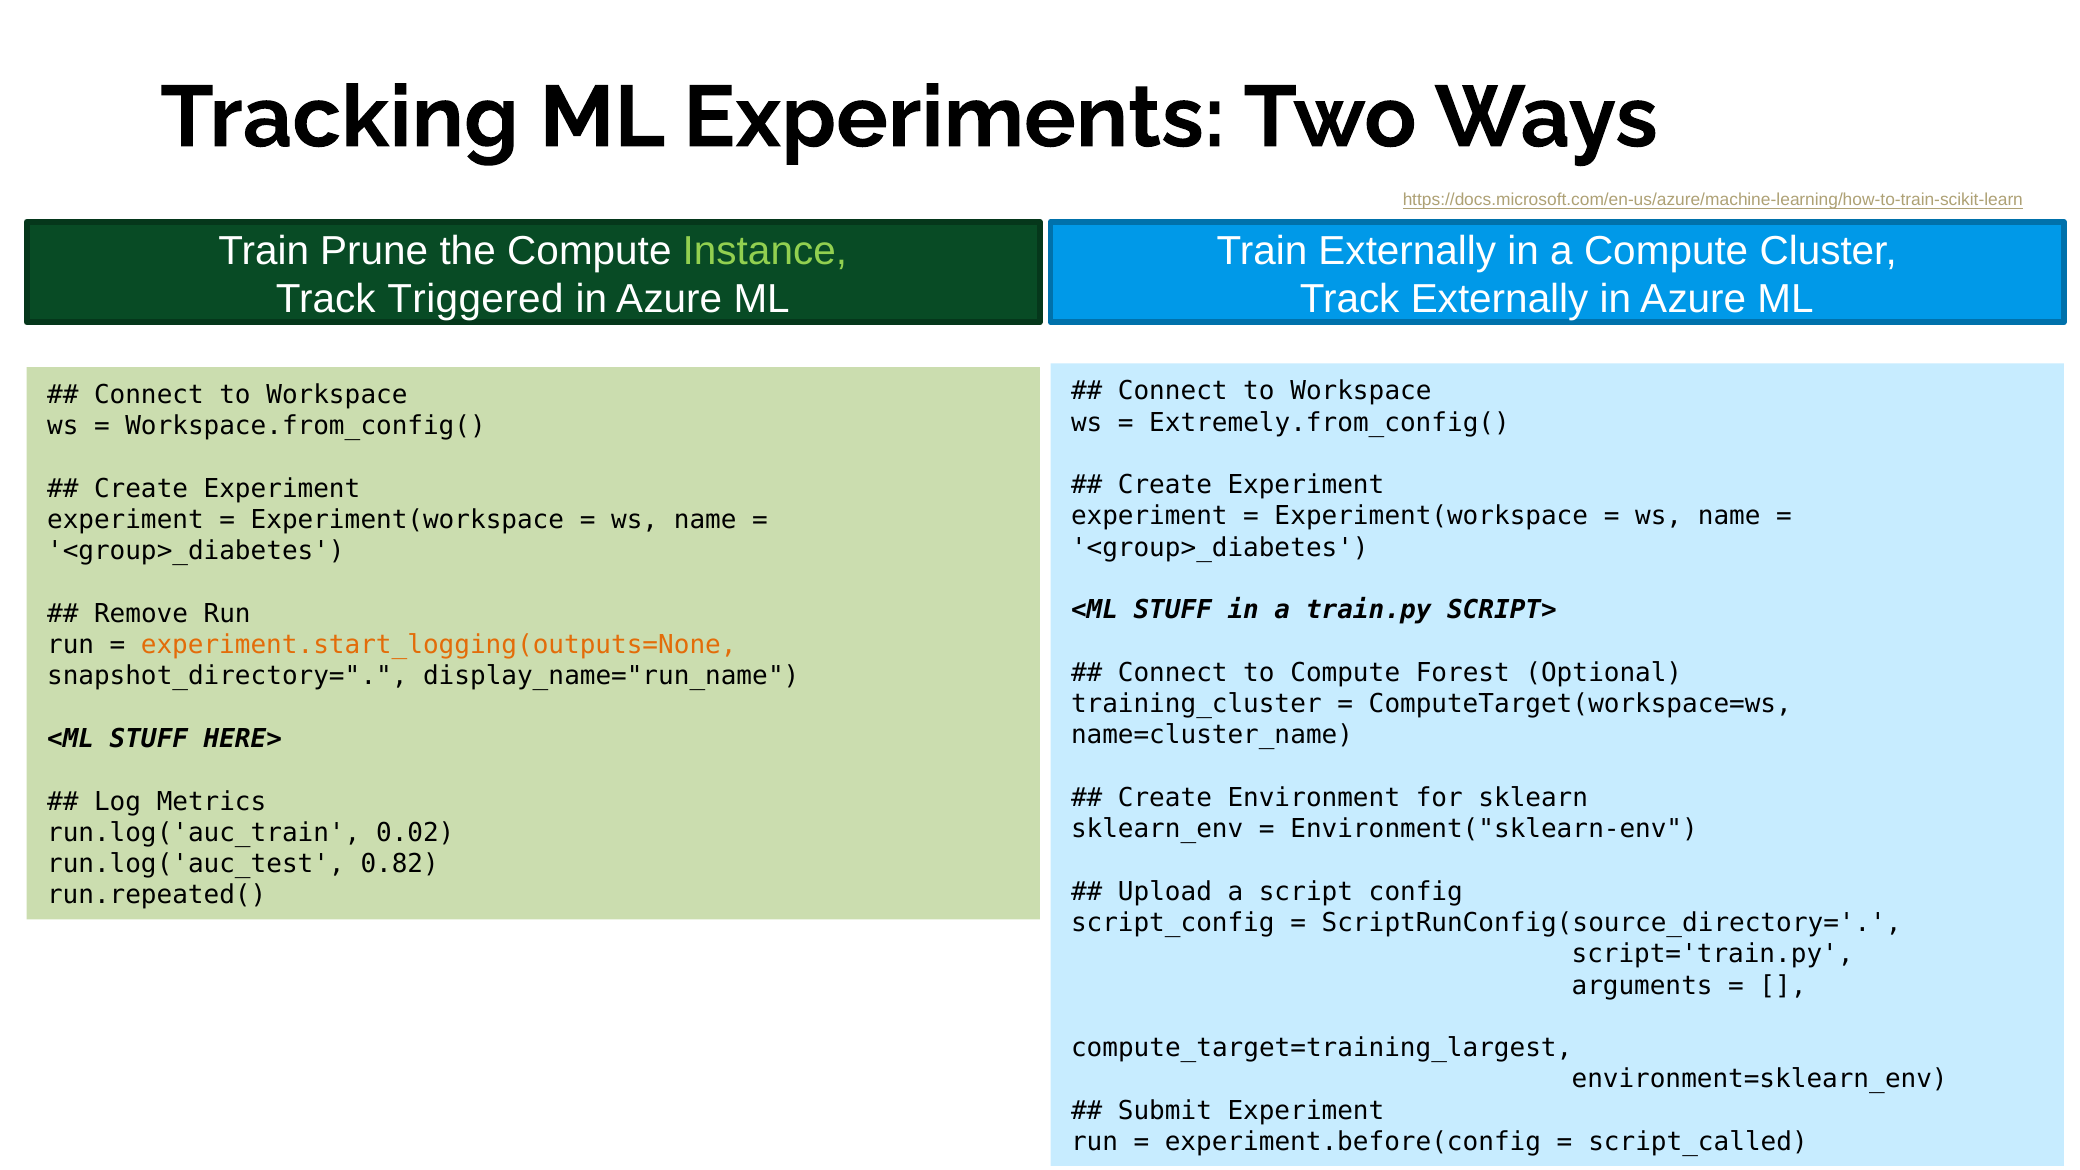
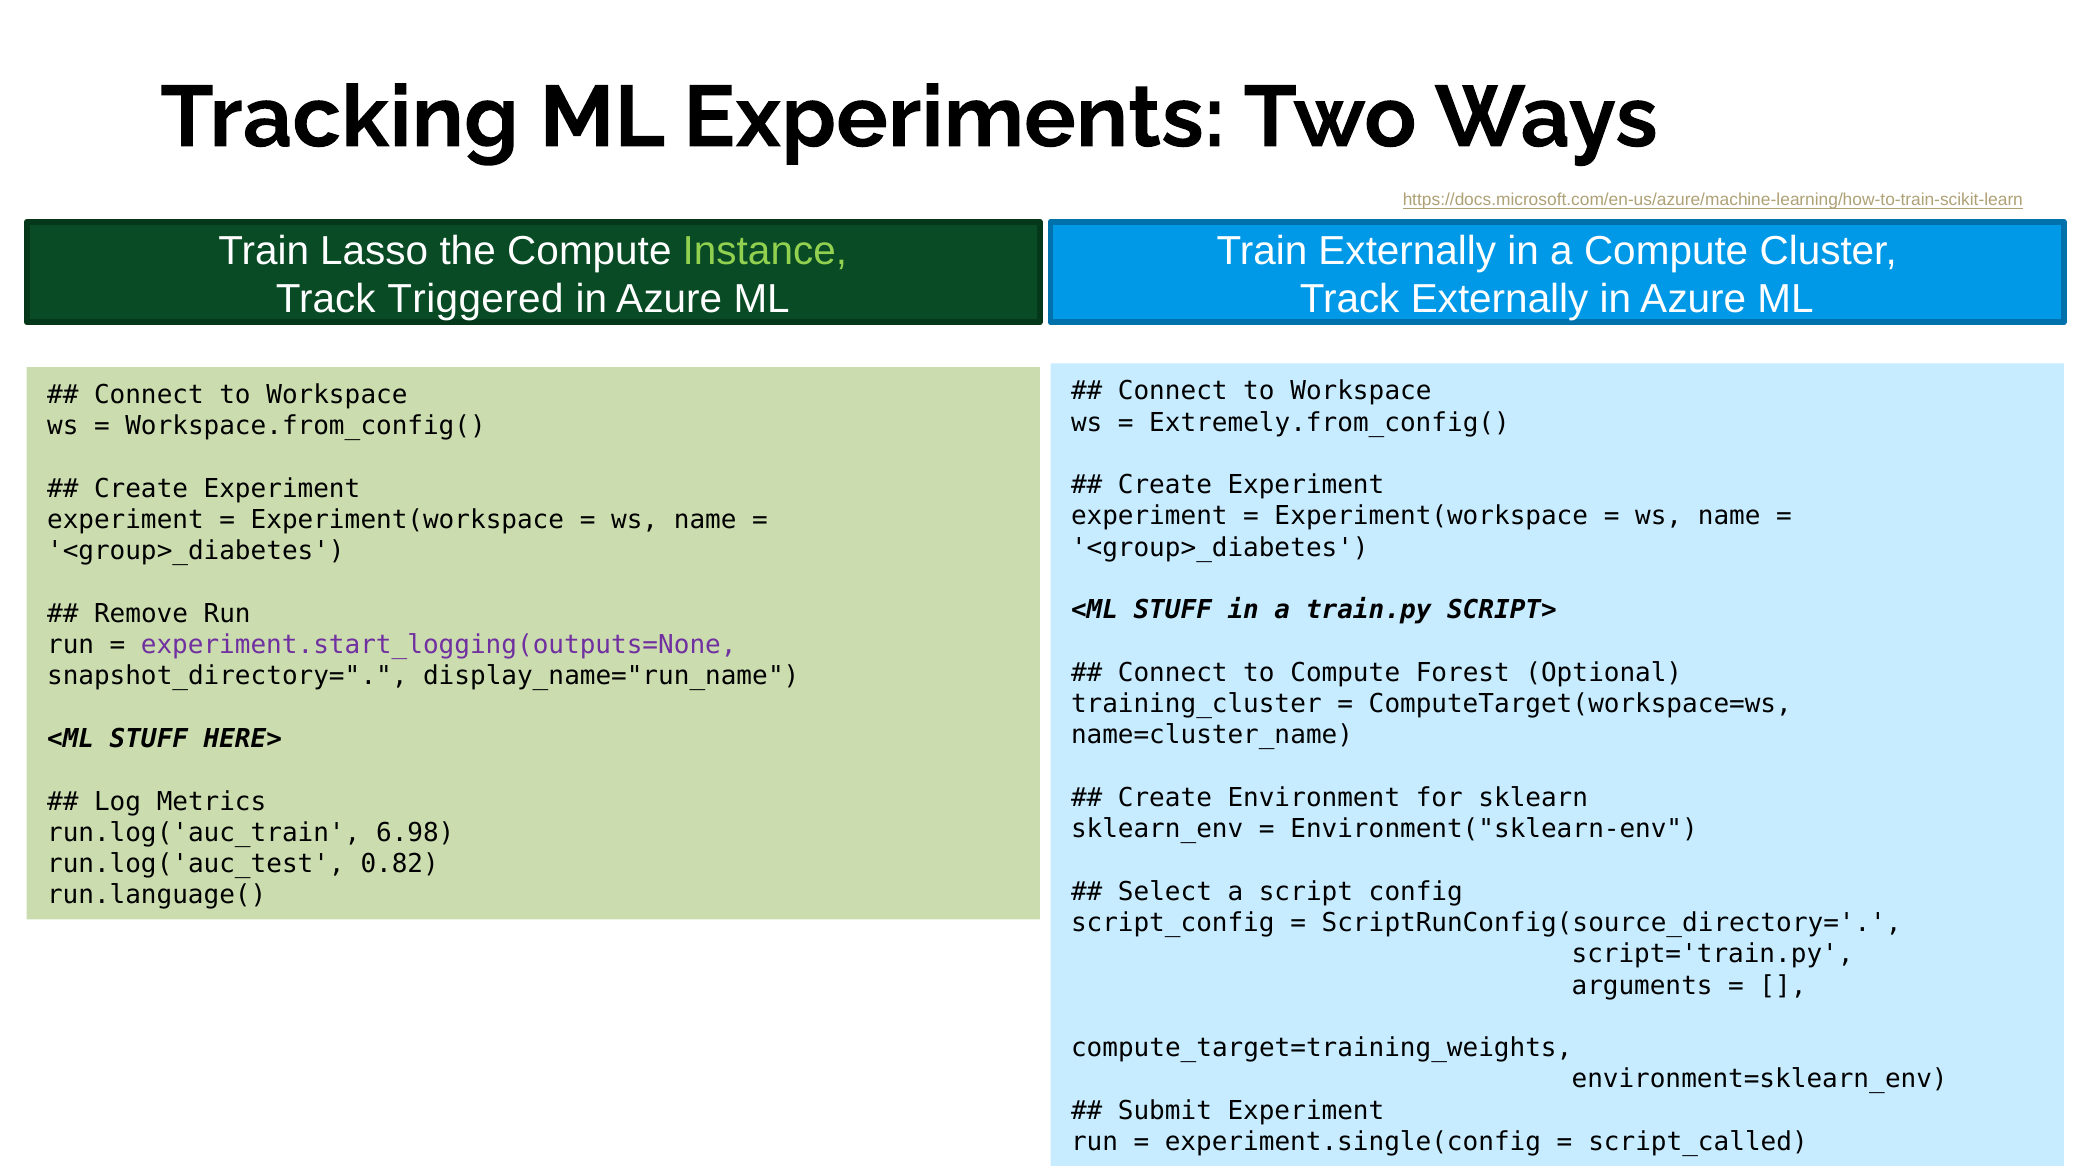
Prune: Prune -> Lasso (374, 251)
experiment.start_logging(outputs=None colour: orange -> purple (439, 645)
0.02: 0.02 -> 6.98 (415, 833)
Upload: Upload -> Select (1165, 892)
run.repeated(: run.repeated( -> run.language( (157, 895)
compute_target=training_largest: compute_target=training_largest -> compute_target=training_weights (1322, 1048)
experiment.before(config: experiment.before(config -> experiment.single(config (1353, 1142)
